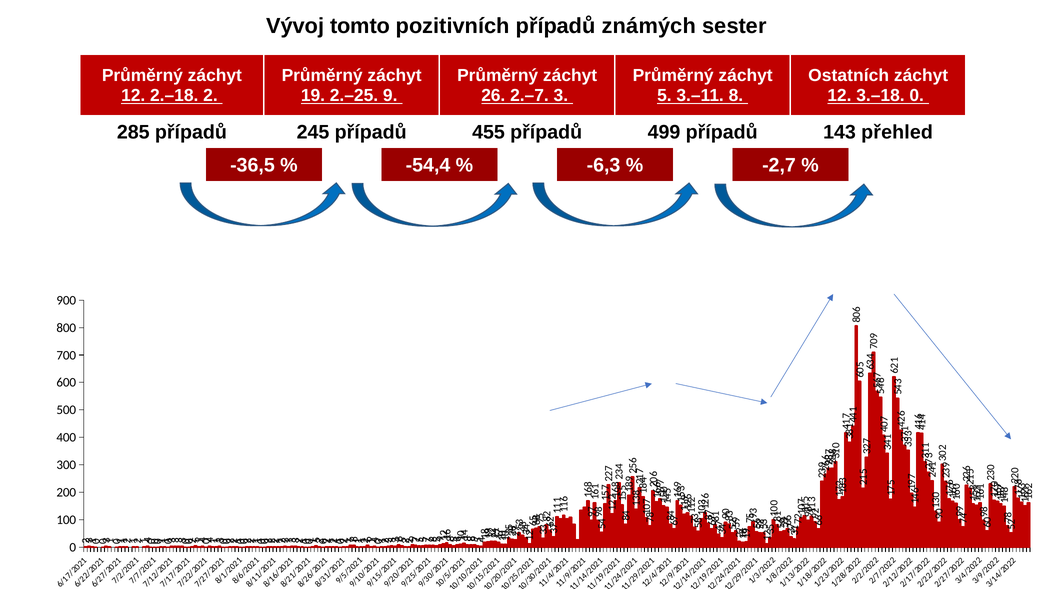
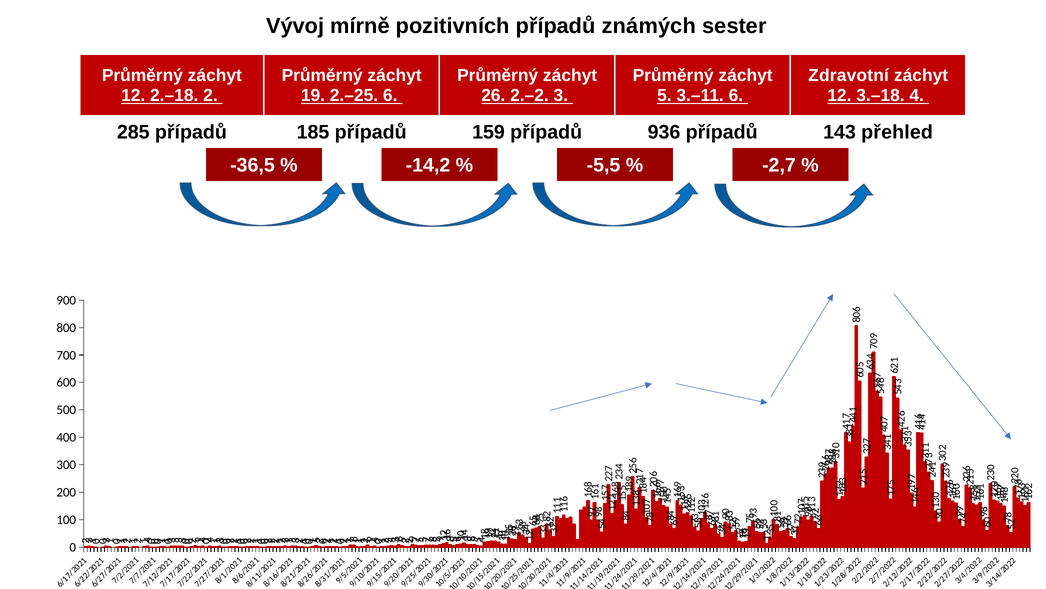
tomto: tomto -> mírně (360, 26)
Ostatních: Ostatních -> Zdravotní (849, 76)
2.–25 9: 9 -> 6 (390, 96)
2.–7: 2.–7 -> 2.–2 (529, 96)
3.–11 8: 8 -> 6 (736, 96)
3.–18 0: 0 -> 4 (917, 96)
245: 245 -> 185 (313, 132)
455: 455 -> 159 (489, 132)
499: 499 -> 936 (664, 132)
-54,4: -54,4 -> -14,2 (428, 165)
-6,3: -6,3 -> -5,5 (604, 165)
